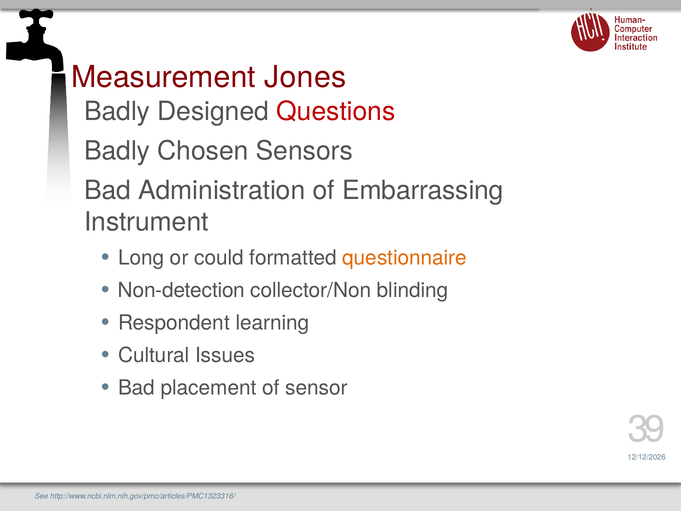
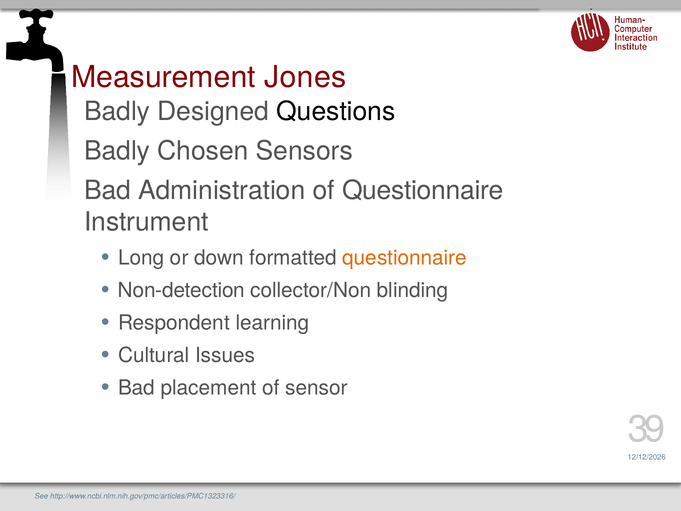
Questions colour: red -> black (336, 112)
of Embarrassing: Embarrassing -> Questionnaire (423, 190)
could: could -> down (219, 258)
